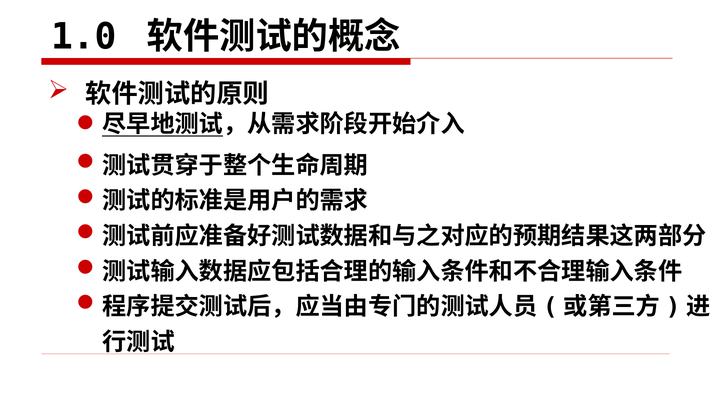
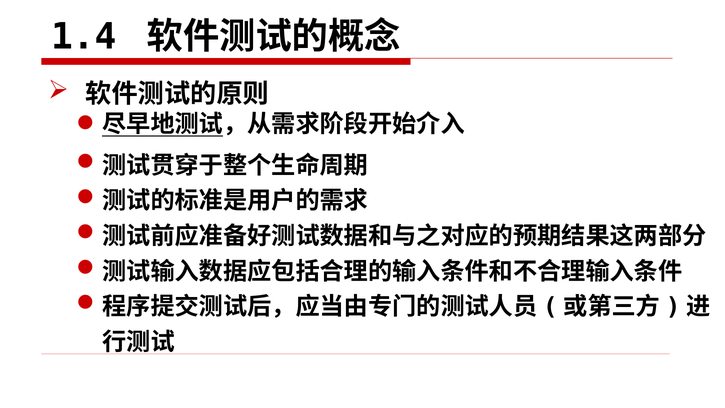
1.0: 1.0 -> 1.4 (84, 37)
